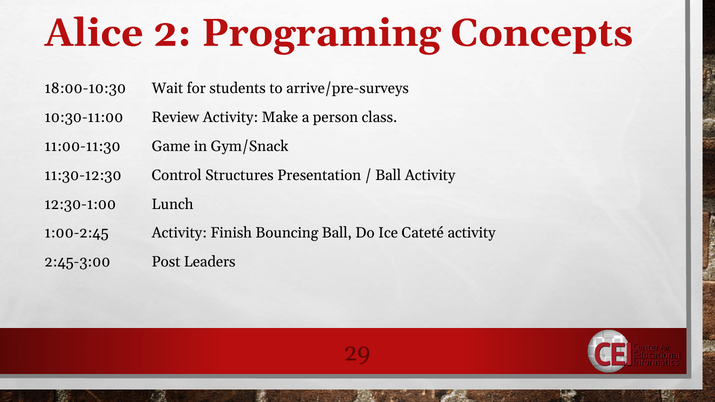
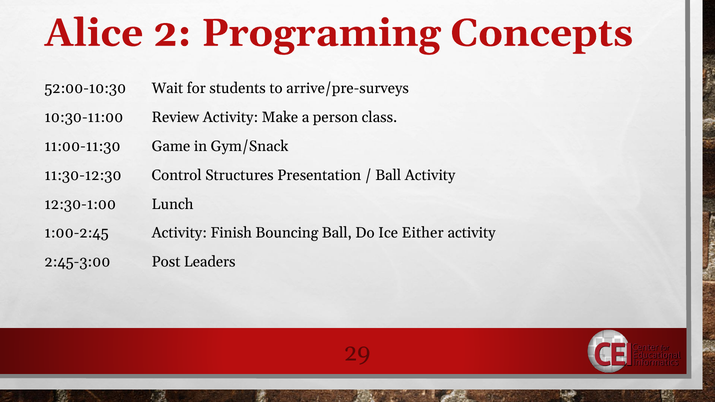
18:00-10:30: 18:00-10:30 -> 52:00-10:30 (85, 89)
Cateté: Cateté -> Either (423, 233)
